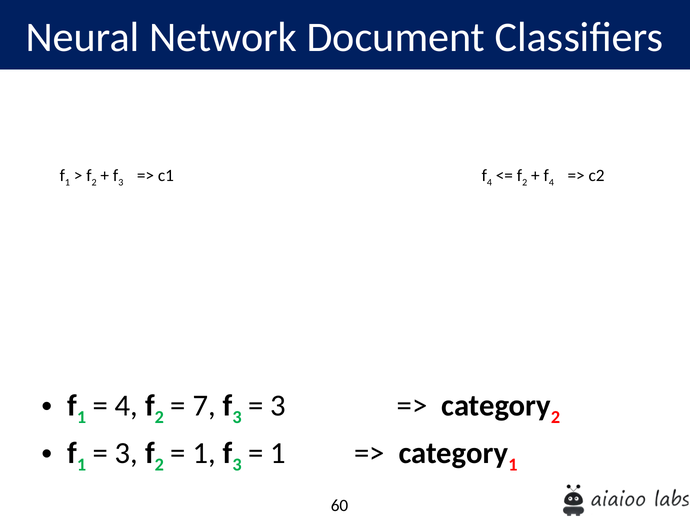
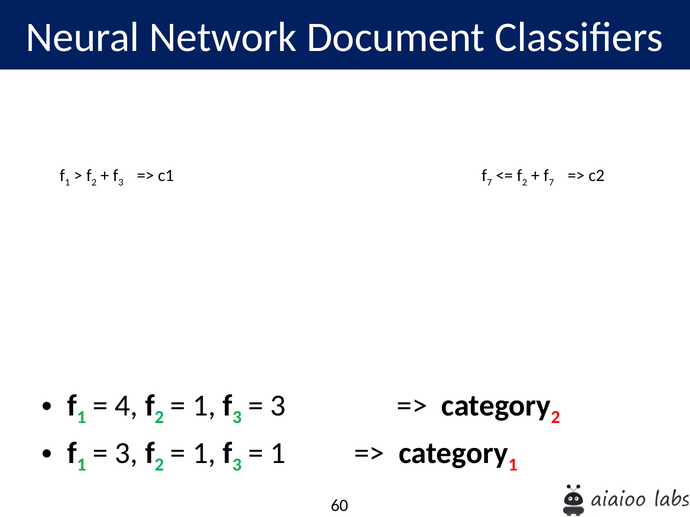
4: 4 -> 7 (489, 183)
4: 4 -> 7 (551, 183)
7: 7 -> 1 (204, 406)
